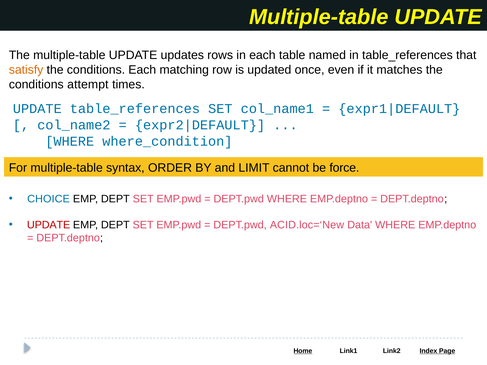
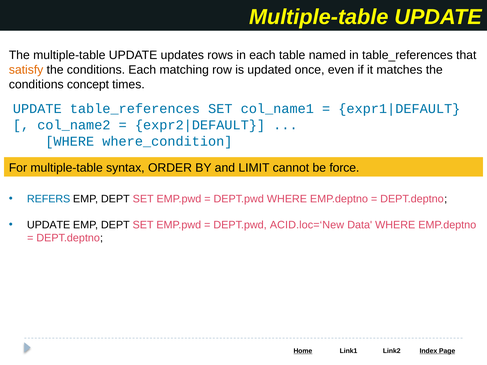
attempt: attempt -> concept (88, 84)
CHOICE: CHOICE -> REFERS (49, 199)
UPDATE colour: red -> black (49, 225)
